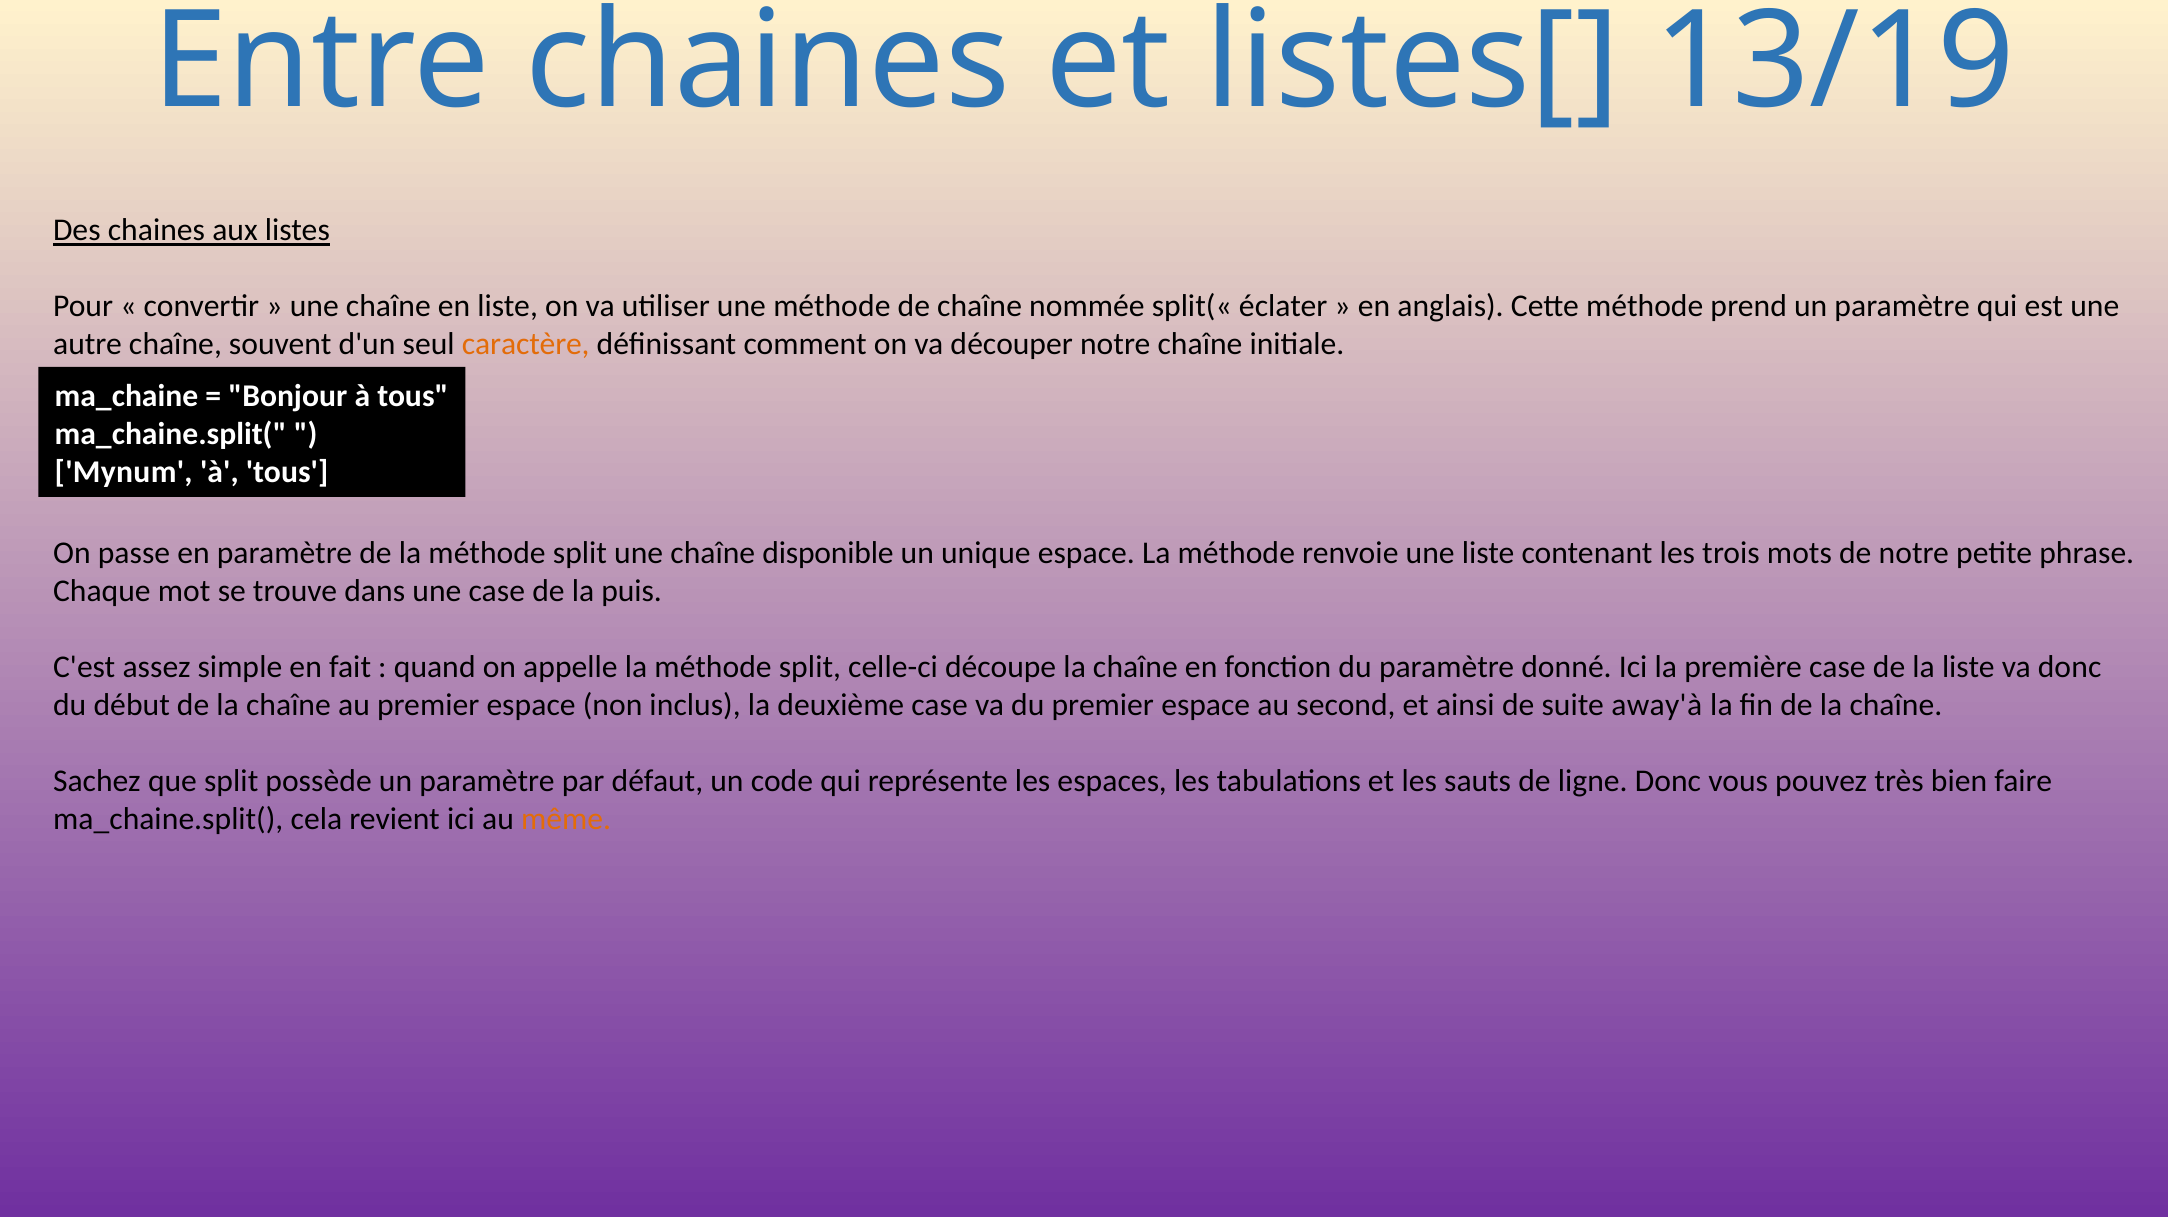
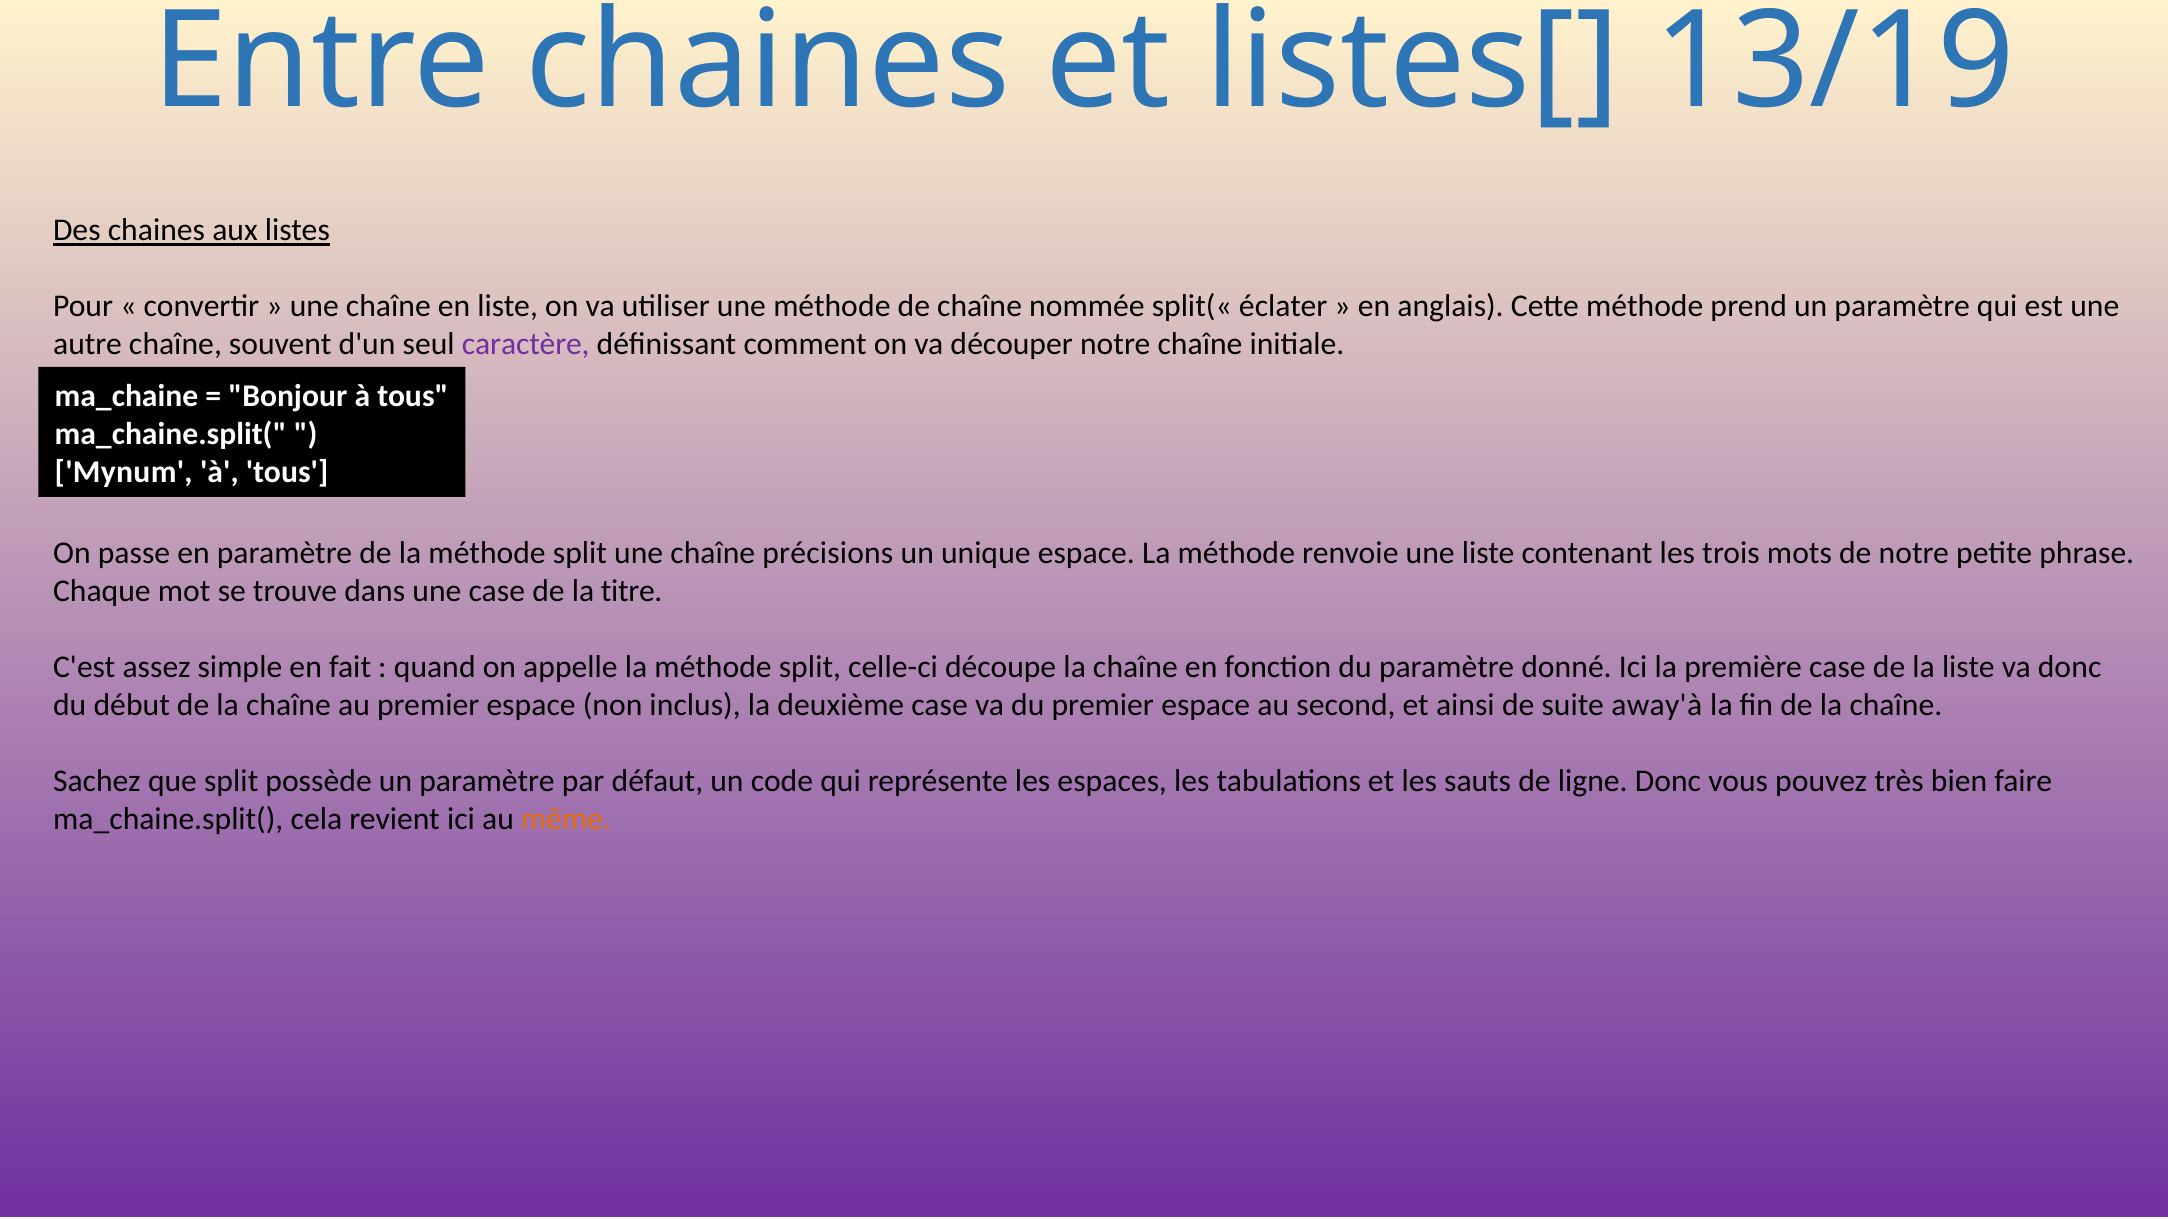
caractère colour: orange -> purple (526, 344)
disponible: disponible -> précisions (828, 554)
puis: puis -> titre (632, 592)
